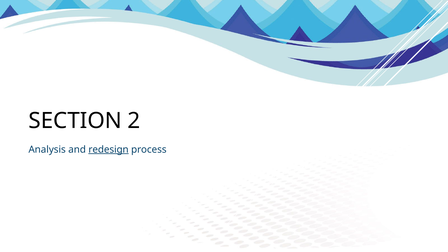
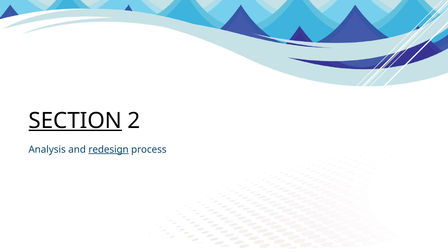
SECTION underline: none -> present (75, 121)
